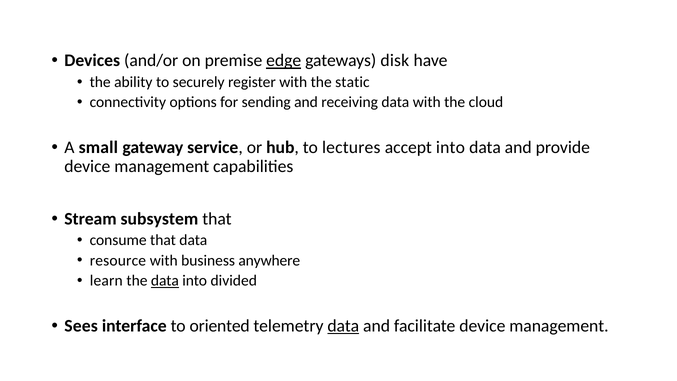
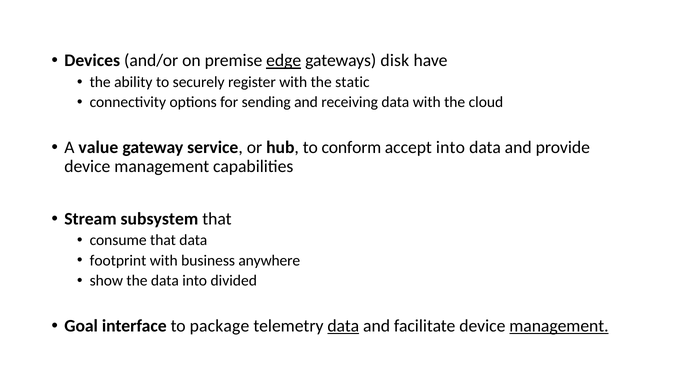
small: small -> value (98, 148)
lectures: lectures -> conform (351, 148)
resource: resource -> footprint (118, 260)
learn: learn -> show (106, 281)
data underline: present -> none (165, 281)
Sees: Sees -> Goal (81, 326)
oriented: oriented -> package (219, 326)
management underline: none -> present (559, 326)
